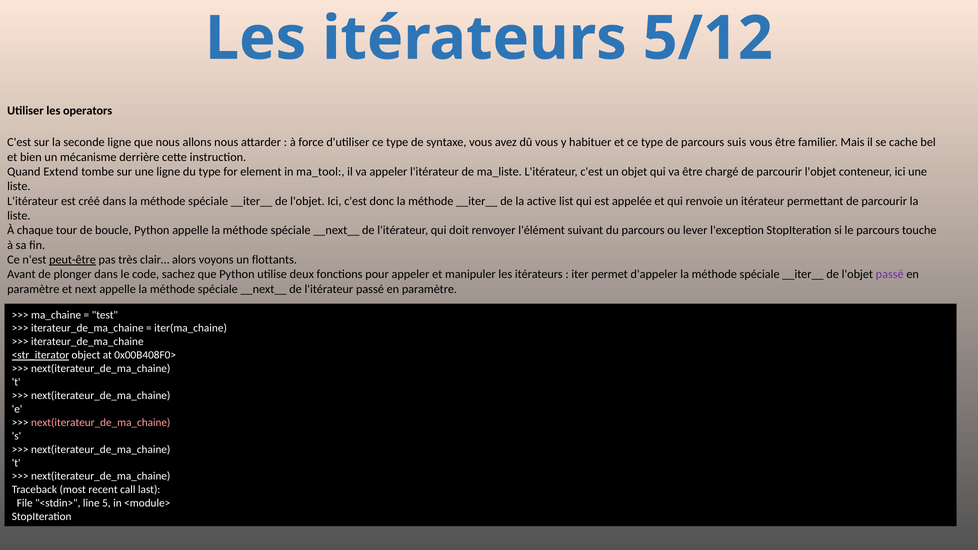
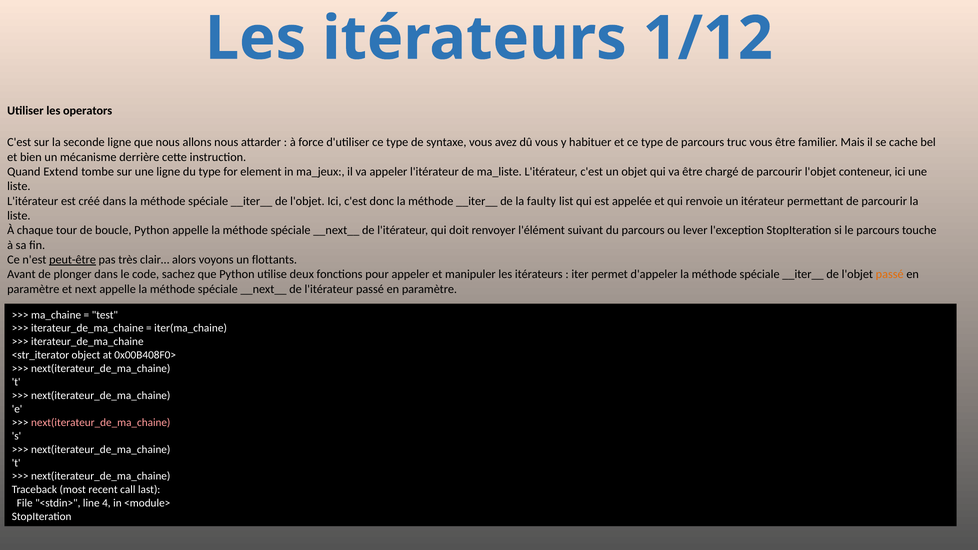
5/12: 5/12 -> 1/12 (708, 39)
suis: suis -> truc (737, 142)
ma_tool: ma_tool -> ma_jeux (320, 172)
active: active -> faulty (541, 201)
passé colour: purple -> orange (890, 274)
<str_iterator underline: present -> none (41, 355)
5: 5 -> 4 (106, 503)
